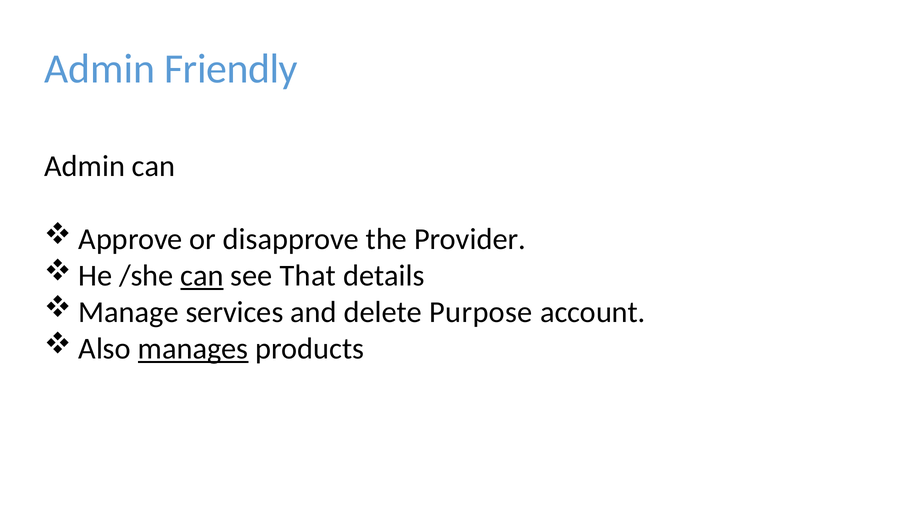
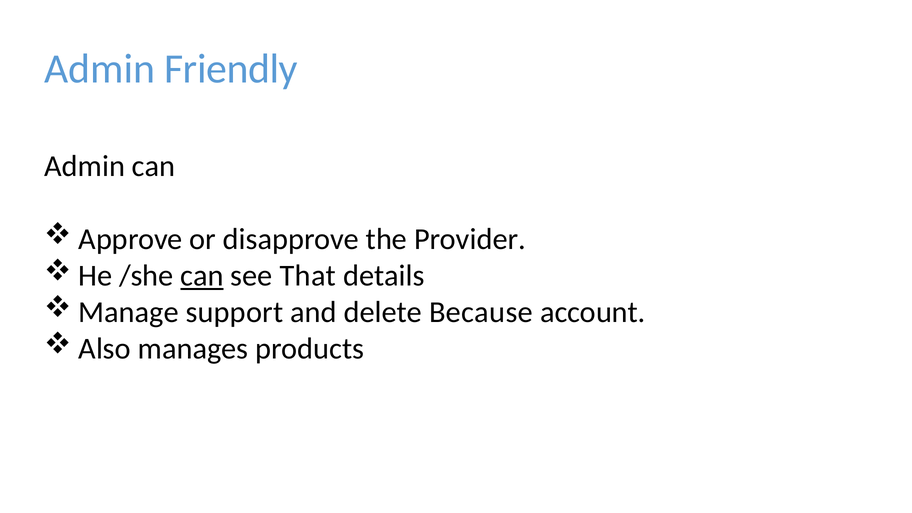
services: services -> support (234, 312)
Purpose: Purpose -> Because (481, 312)
manages underline: present -> none (193, 349)
